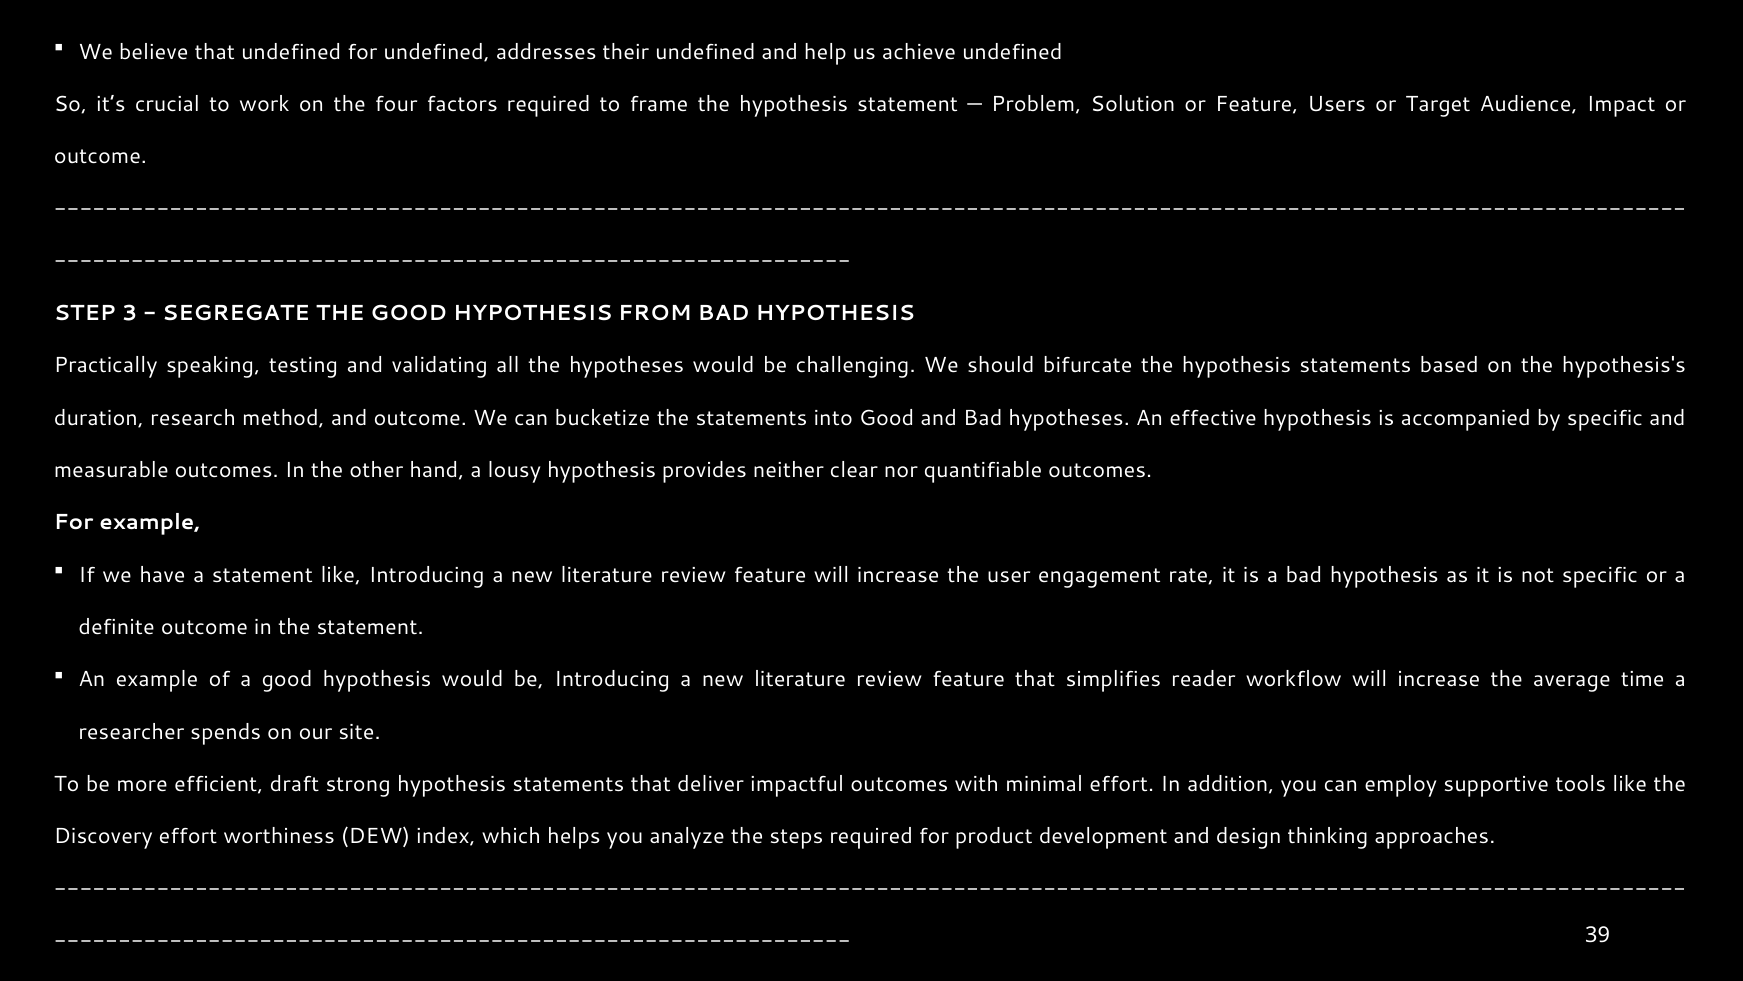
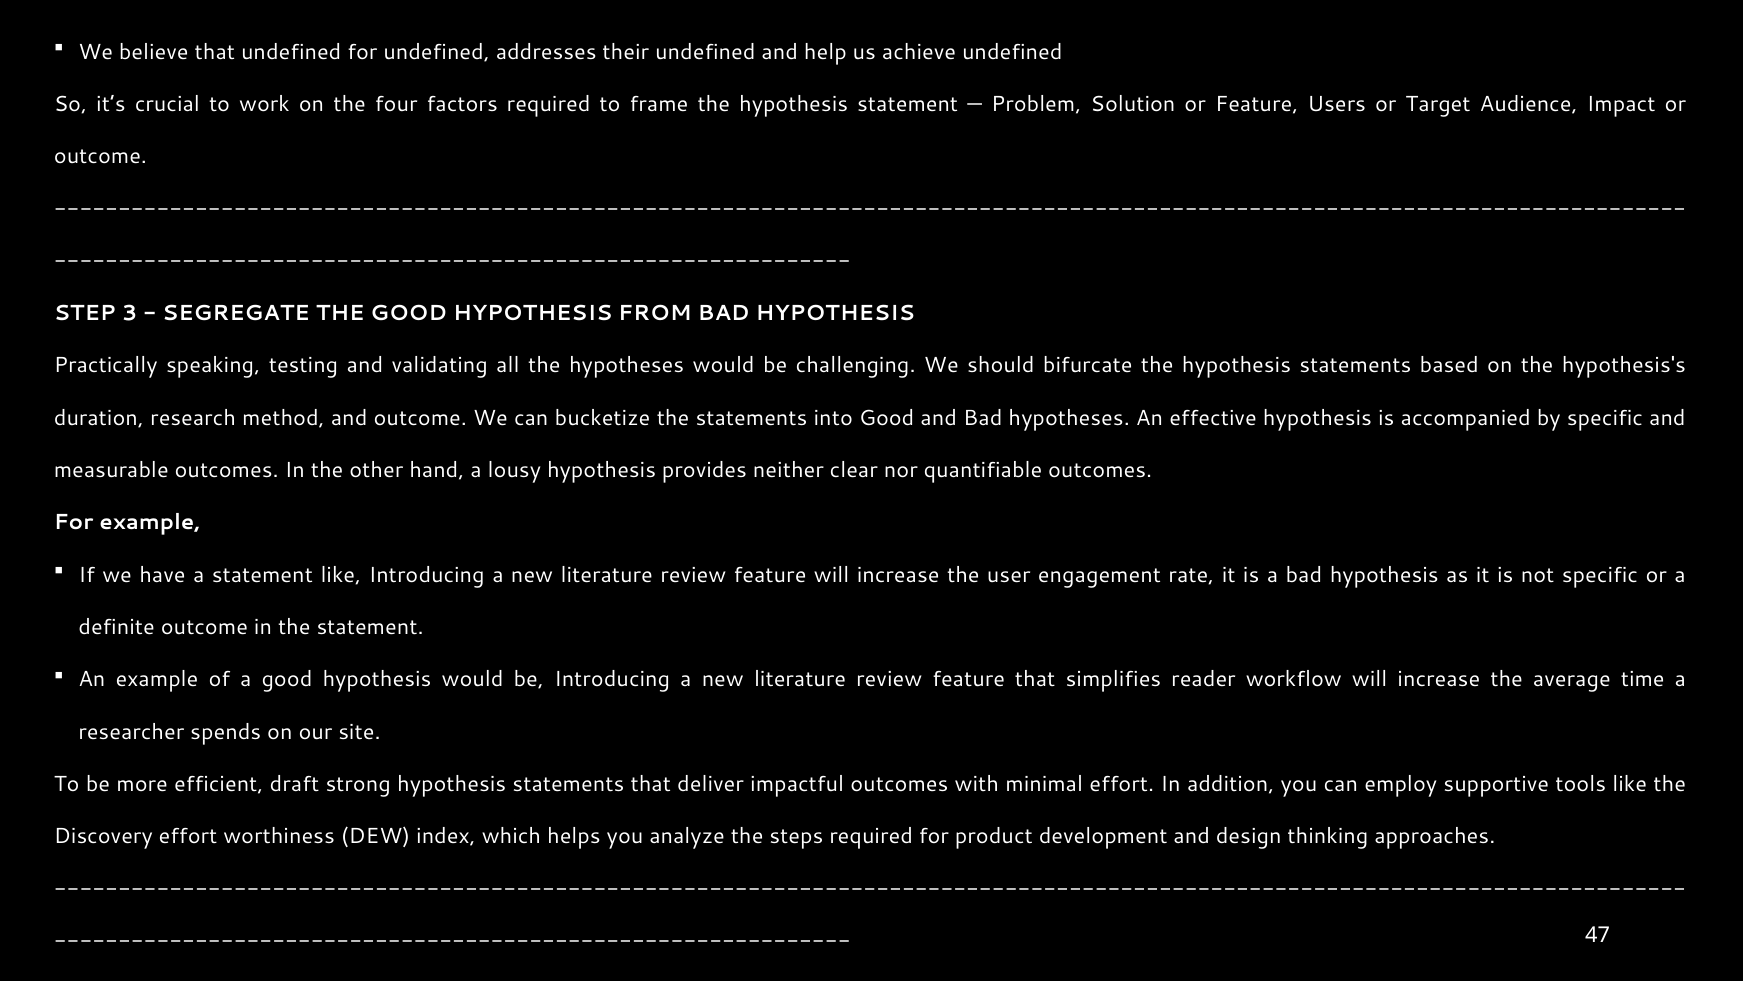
39: 39 -> 47 (1598, 935)
